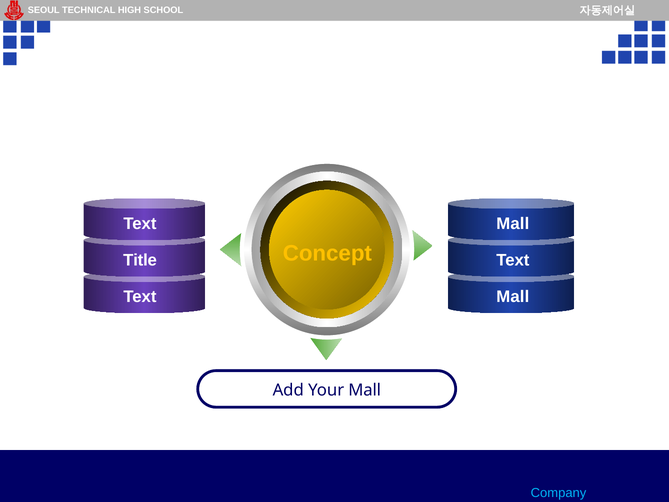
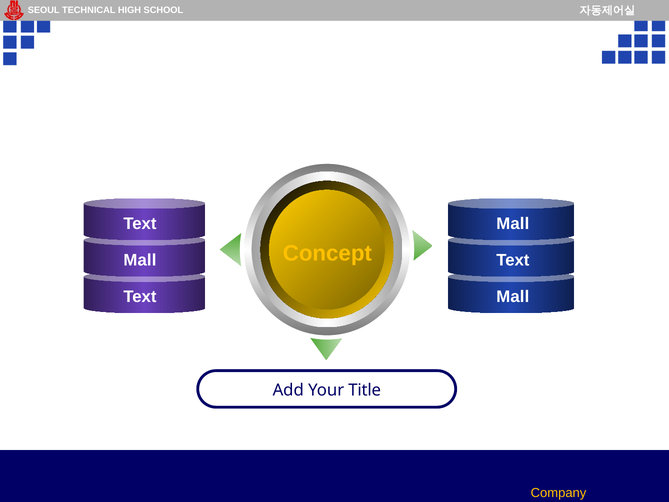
Title: Title -> Mall (140, 260)
Your Mall: Mall -> Title (365, 390)
Company colour: light blue -> yellow (559, 493)
